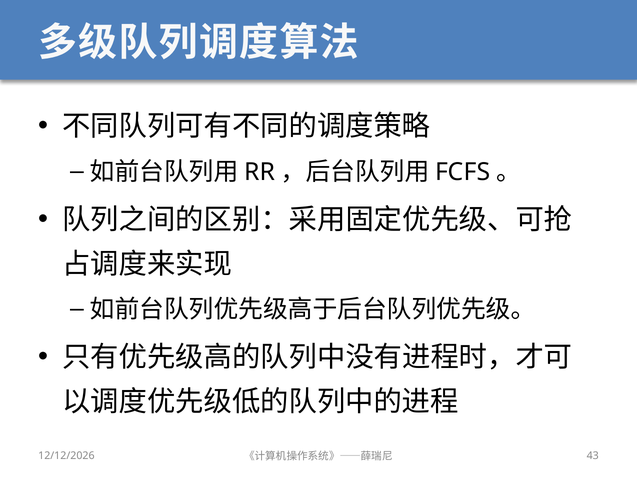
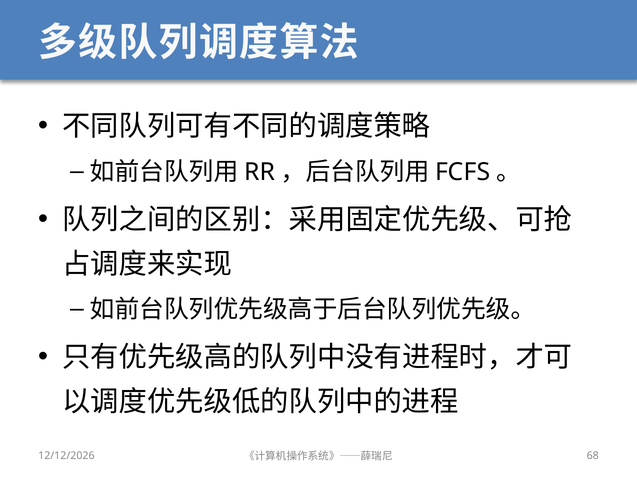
43: 43 -> 68 (593, 455)
